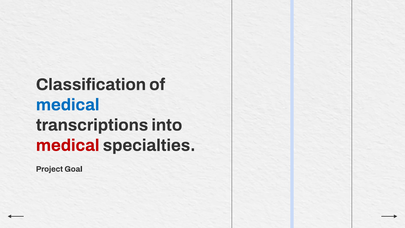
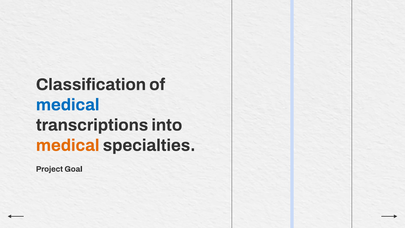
medical colour: red -> orange (68, 145)
